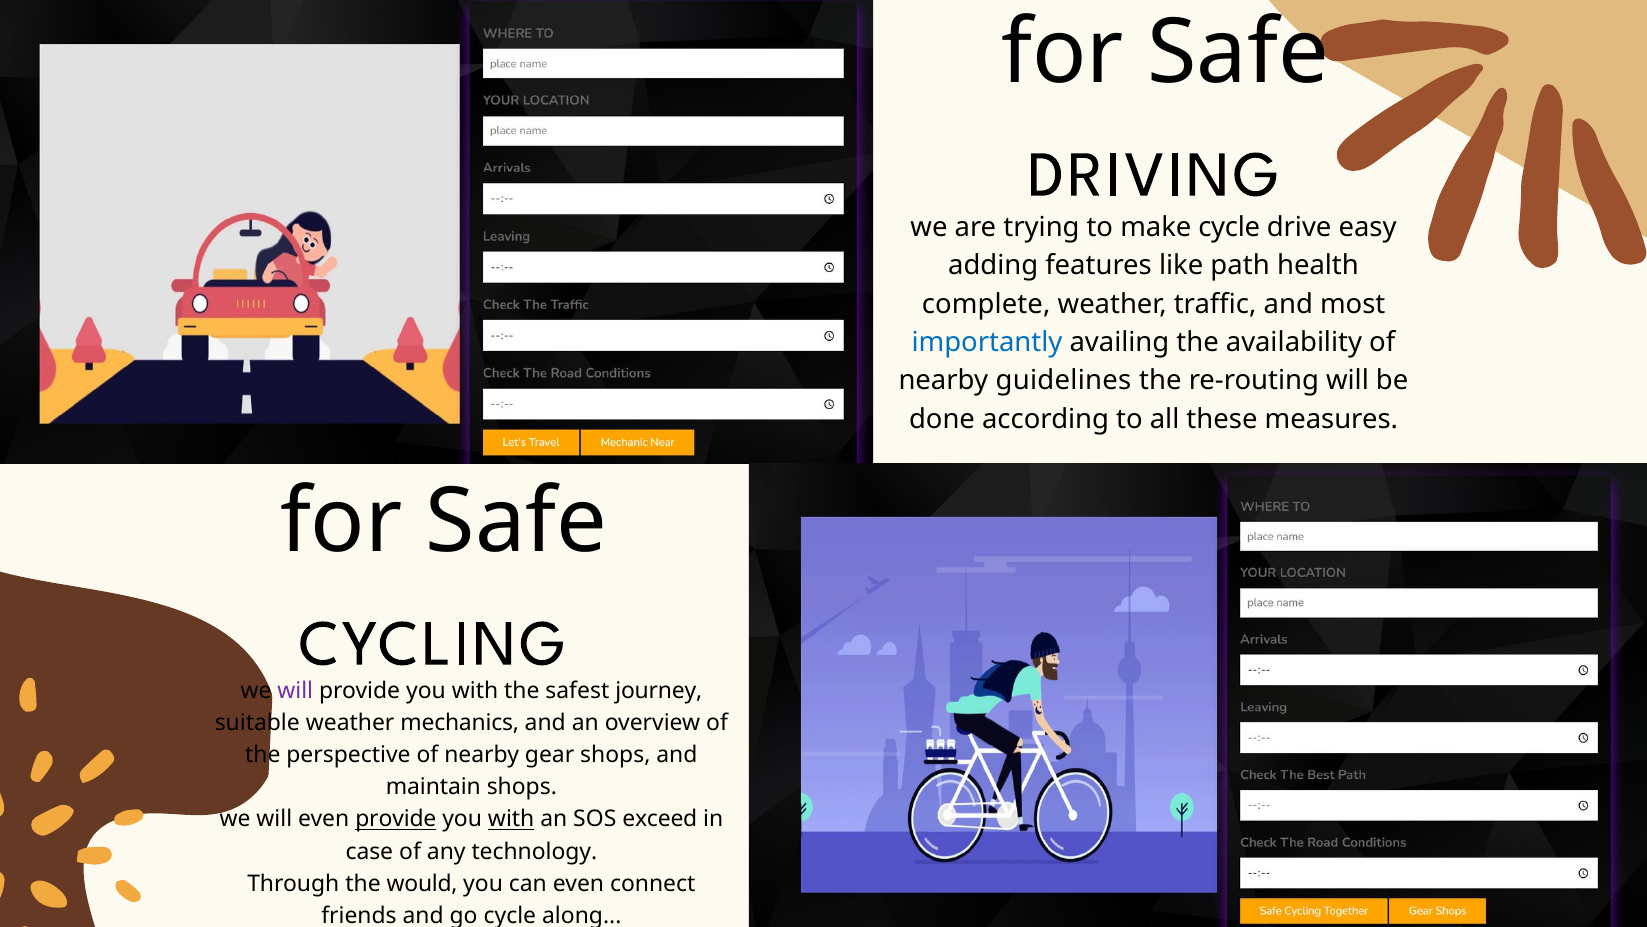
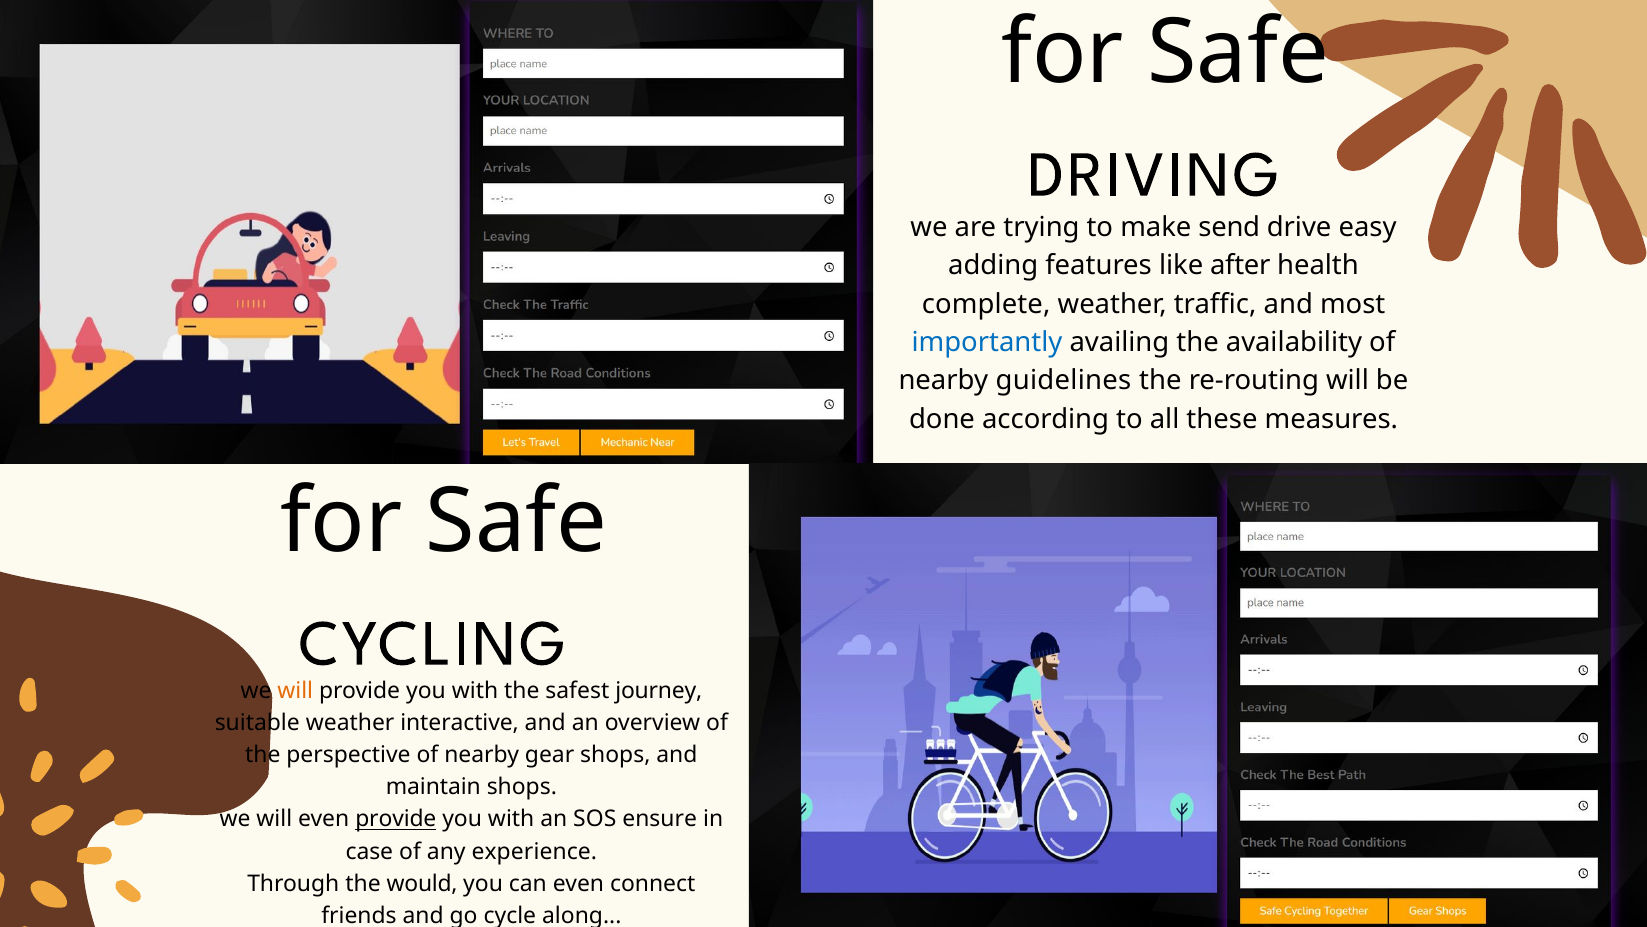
make cycle: cycle -> send (1229, 227)
path: path -> after (1240, 265)
will colour: purple -> orange (295, 691)
mechanics: mechanics -> interactive (460, 723)
with underline: present -> none (511, 819)
exceed: exceed -> ensure (660, 819)
technology: technology -> experience (534, 851)
